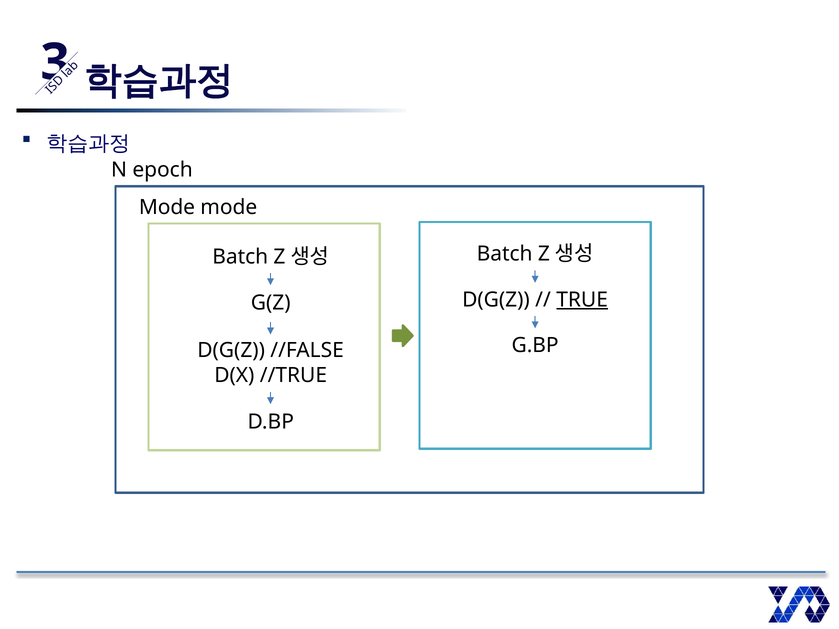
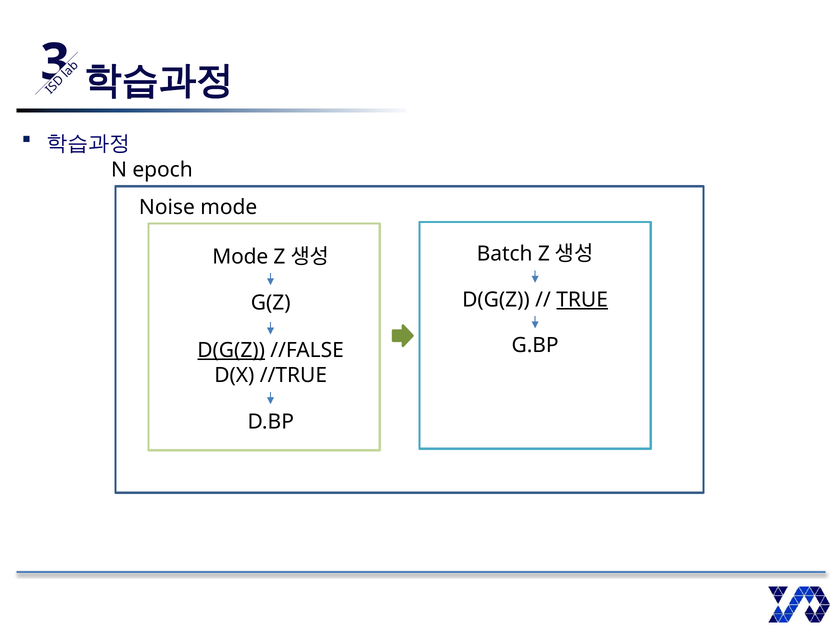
Mode: Mode -> Noise (167, 208)
Batch: Batch -> Mode (240, 257)
D(G(Z underline: none -> present (231, 350)
